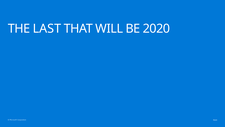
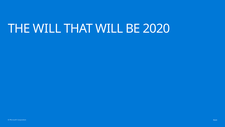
THE LAST: LAST -> WILL (47, 28)
